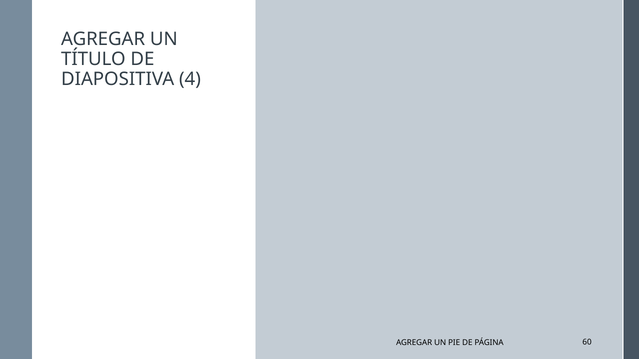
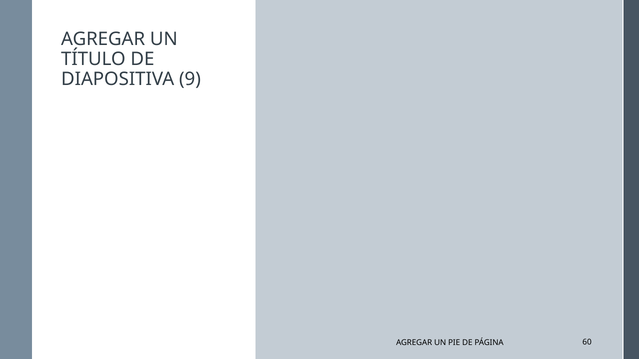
4: 4 -> 9 (190, 79)
